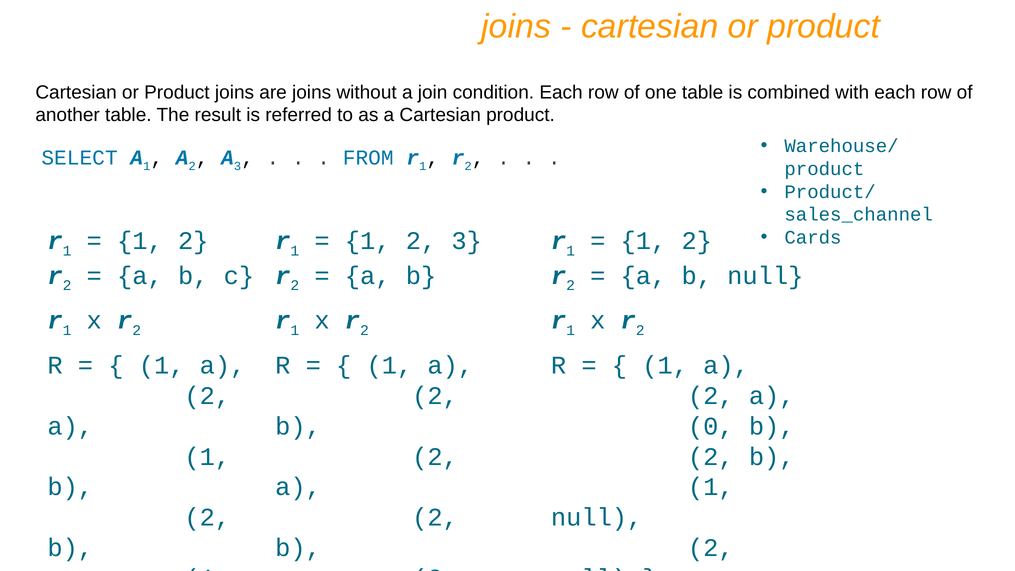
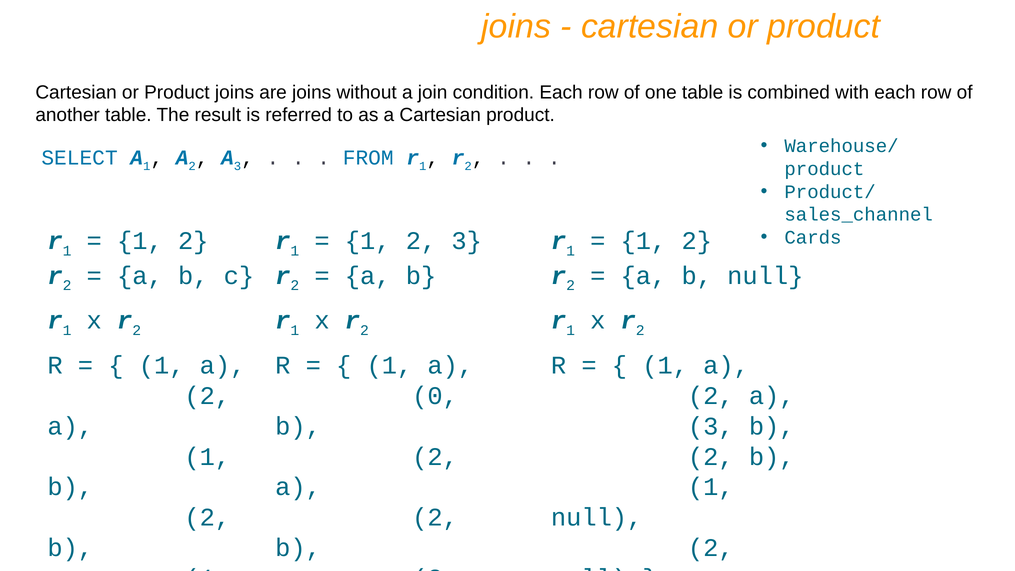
2: 2 -> 0 (435, 396)
0: 0 -> 3 (711, 426)
